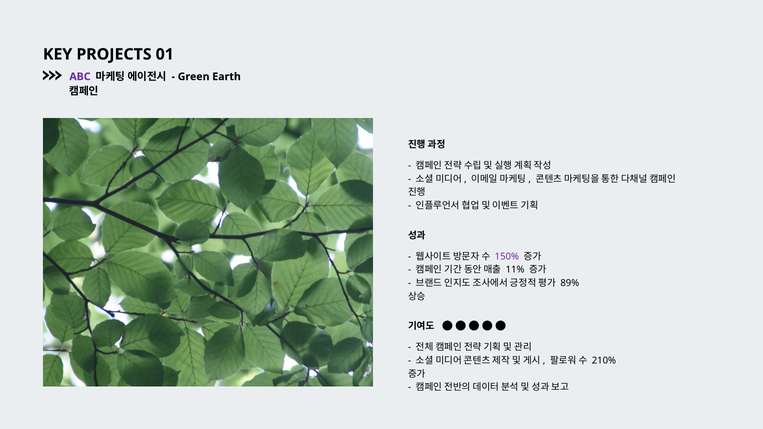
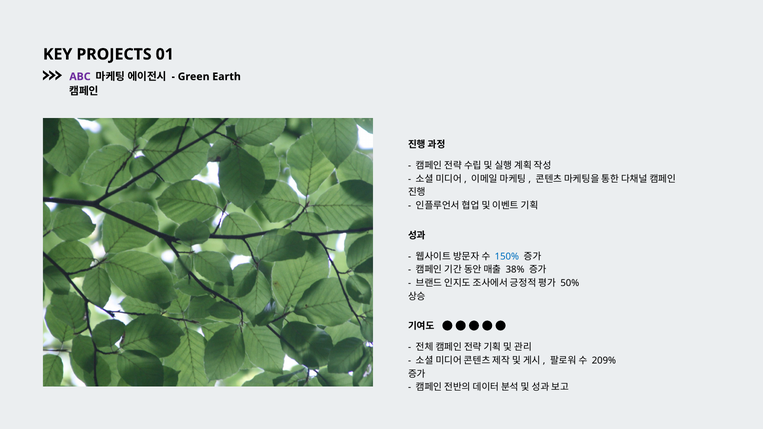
150% colour: purple -> blue (507, 257)
11%: 11% -> 38% (515, 270)
89%: 89% -> 50% (570, 283)
210%: 210% -> 209% (604, 361)
